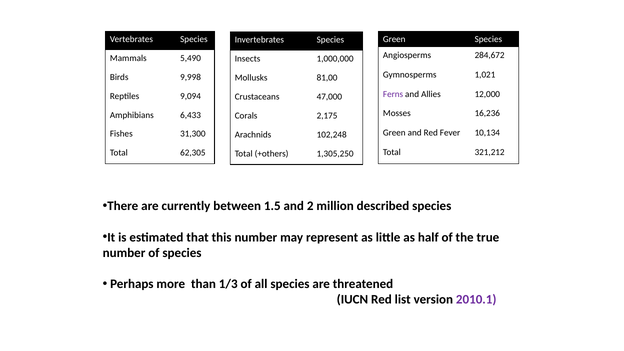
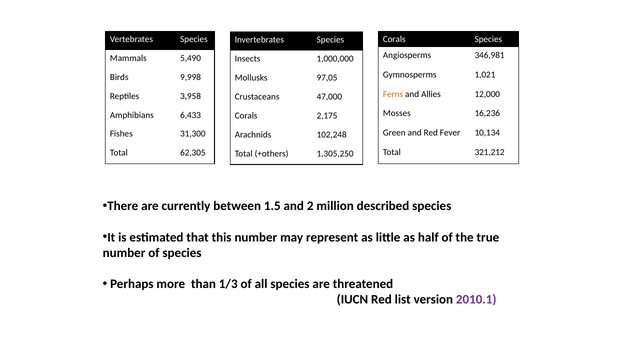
Green: Green -> Corals (394, 39)
284,672: 284,672 -> 346,981 (490, 55)
81,00: 81,00 -> 97,05 (327, 78)
Ferns colour: purple -> orange (393, 94)
9,094: 9,094 -> 3,958 (191, 96)
